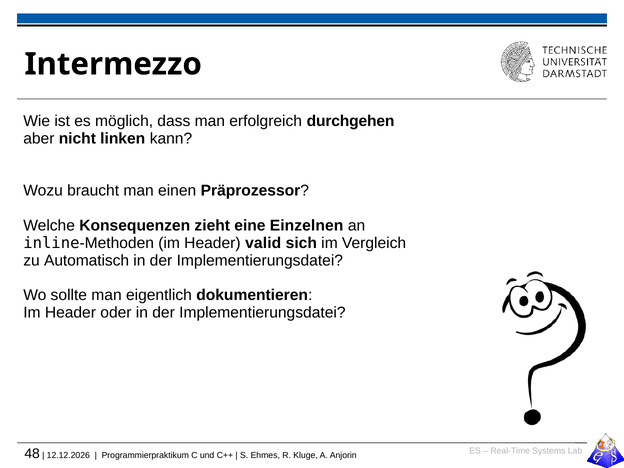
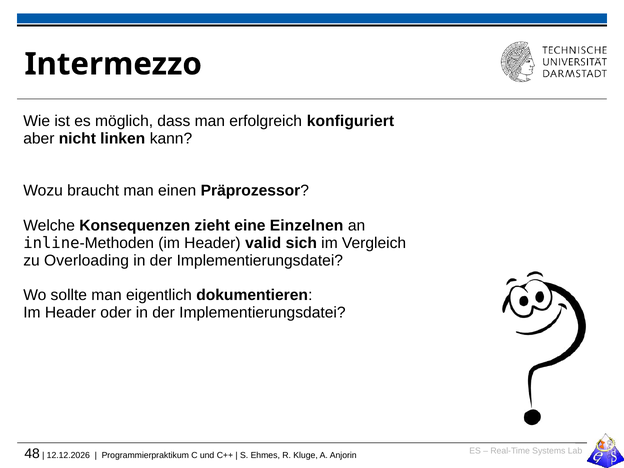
durchgehen: durchgehen -> konfiguriert (350, 121)
Automatisch: Automatisch -> Overloading (87, 260)
